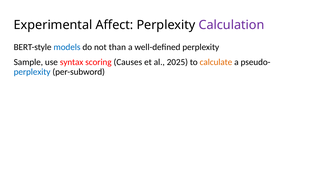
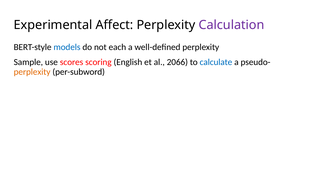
than: than -> each (117, 47)
syntax: syntax -> scores (72, 62)
Causes: Causes -> English (128, 62)
2025: 2025 -> 2066 (177, 62)
calculate colour: orange -> blue (216, 62)
perplexity colour: blue -> orange (32, 72)
